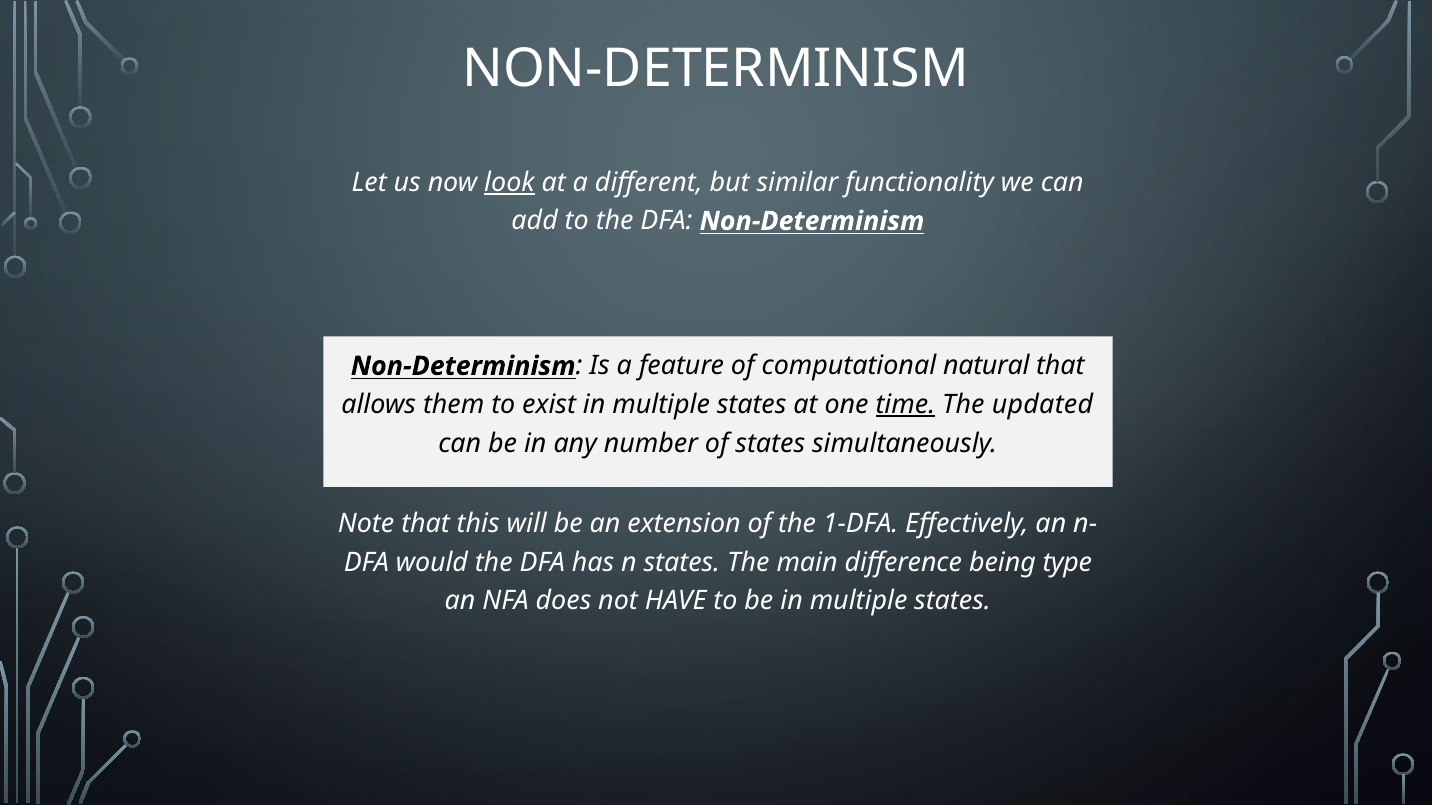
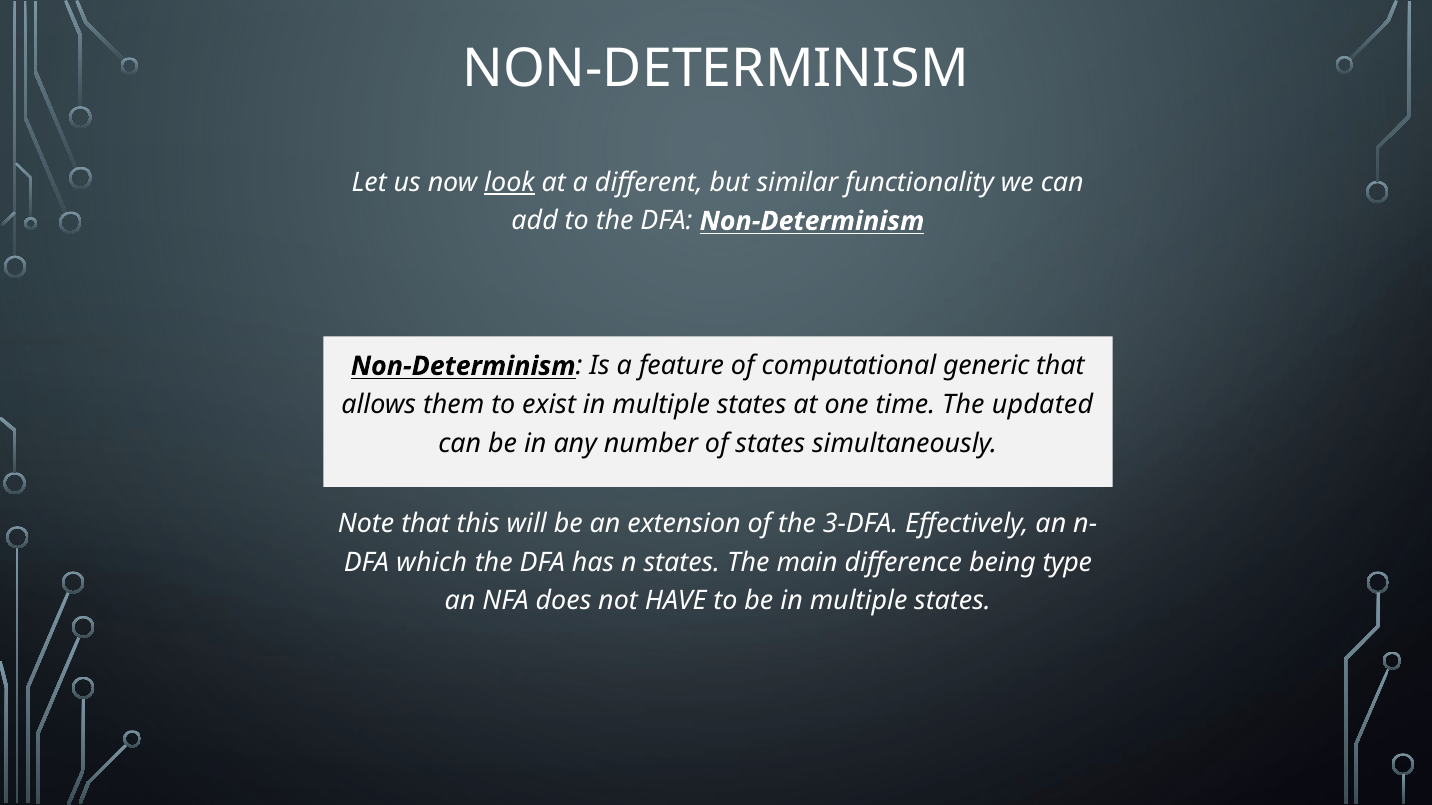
natural: natural -> generic (986, 366)
time underline: present -> none (905, 405)
1-DFA: 1-DFA -> 3-DFA (861, 524)
would: would -> which (432, 563)
